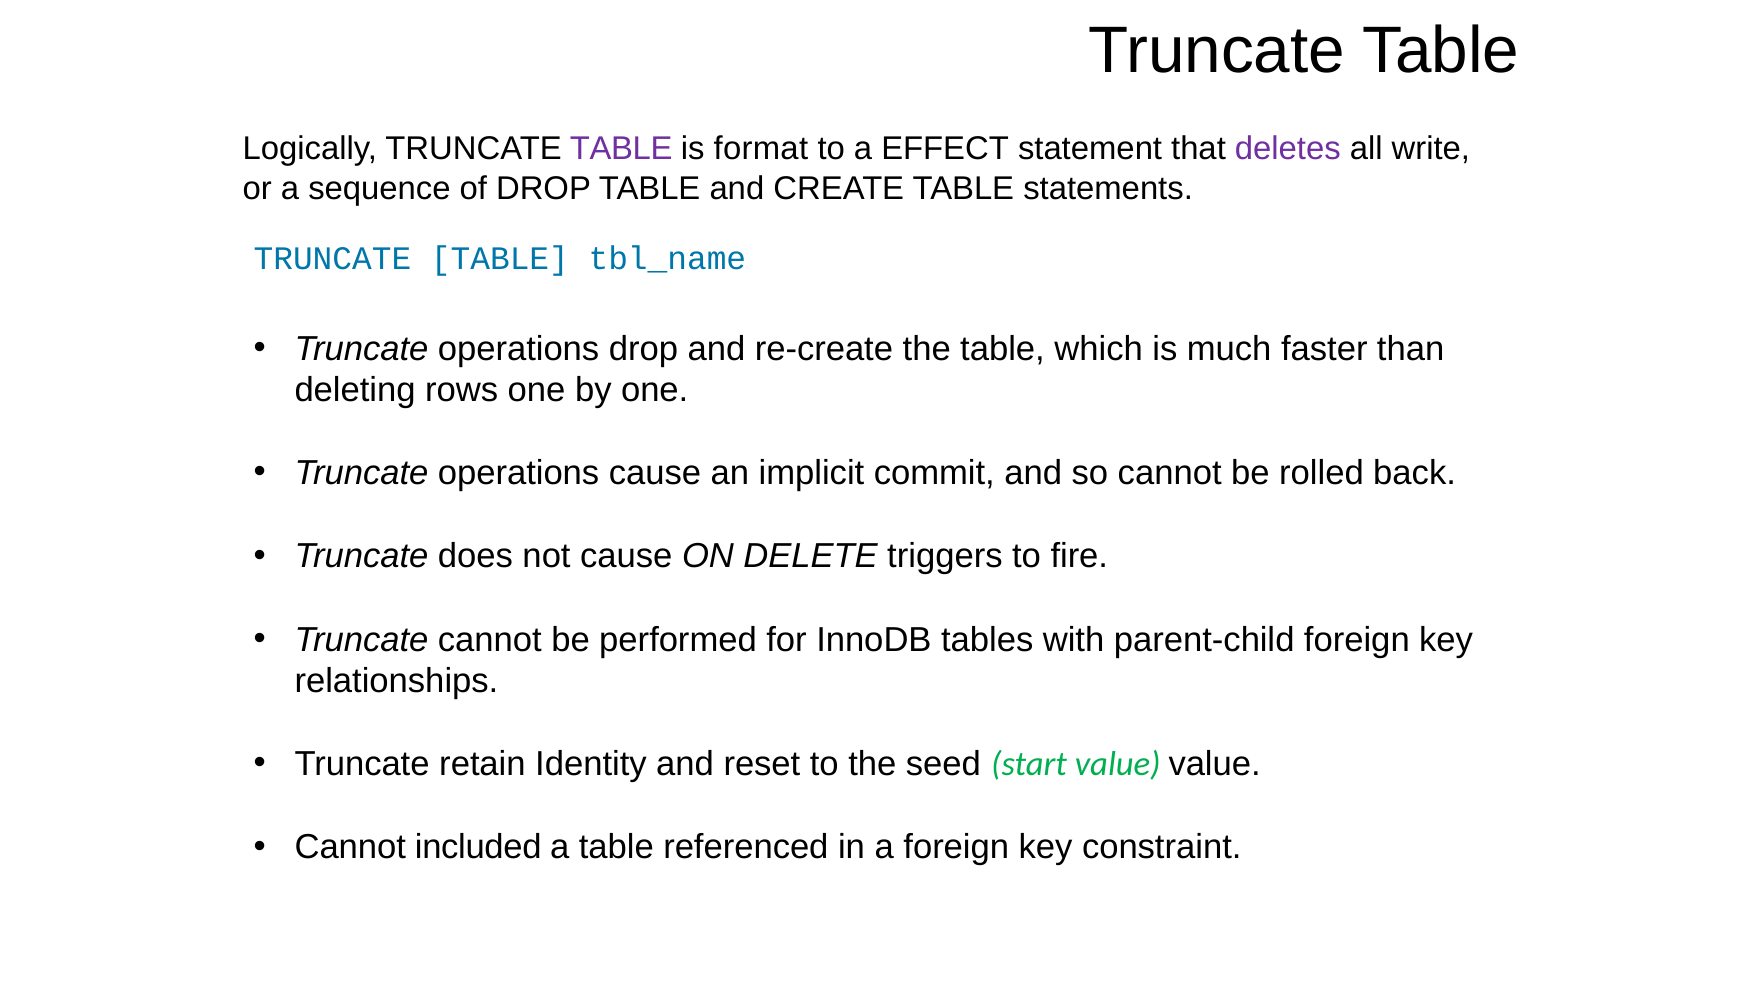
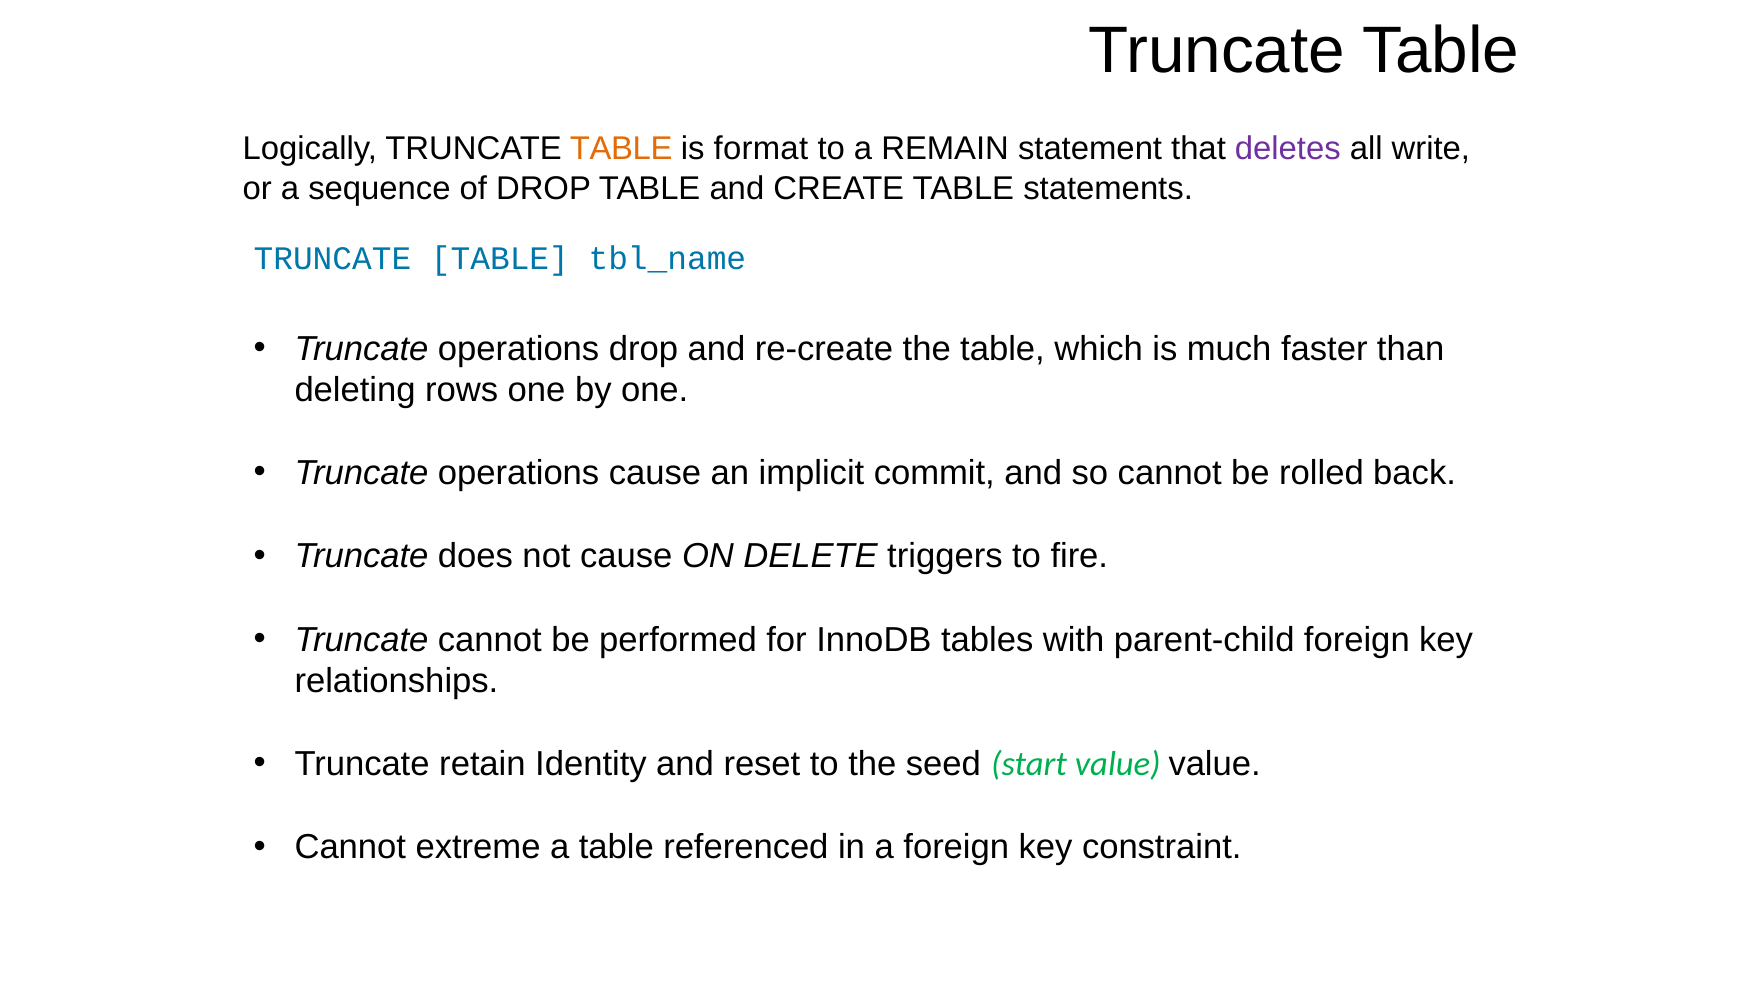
TABLE colour: purple -> orange (621, 149)
EFFECT: EFFECT -> REMAIN (945, 149)
included: included -> extreme (478, 848)
